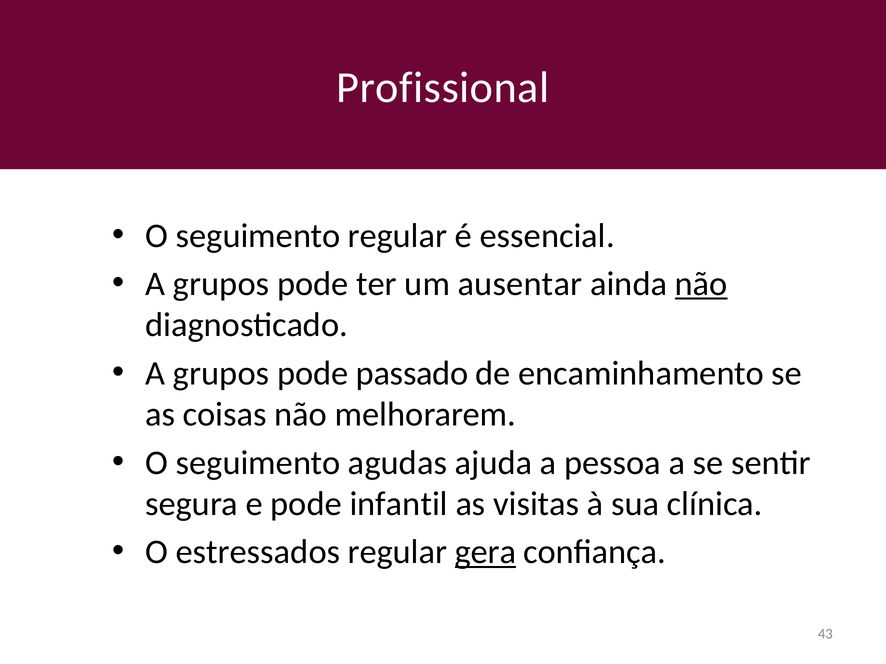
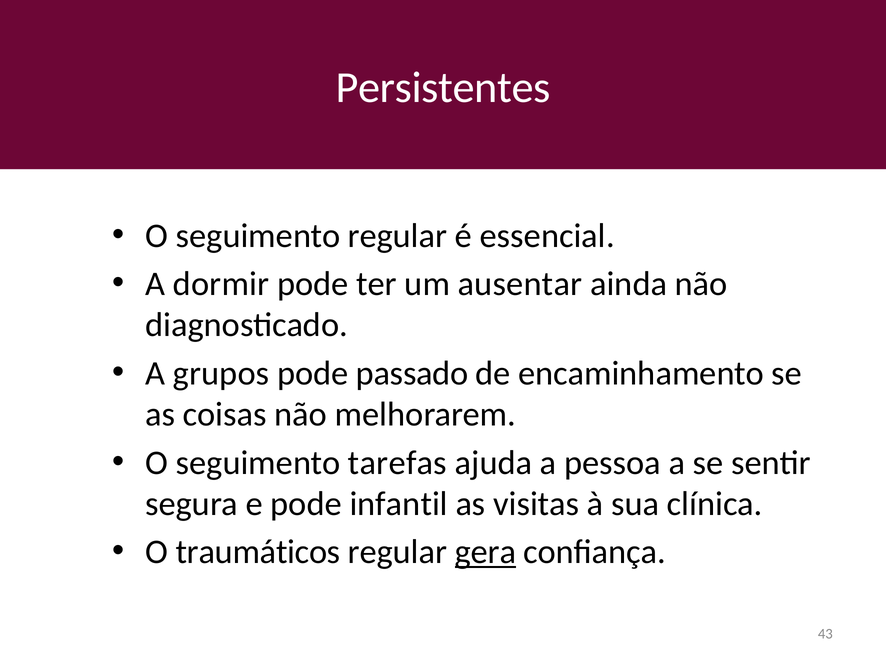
Profissional: Profissional -> Persistentes (443, 88)
grupos: grupos -> dormir (221, 284)
não underline: present -> none (701, 284)
agudas: agudas -> tarefas (397, 463)
estressados: estressados -> traumáticos (258, 552)
